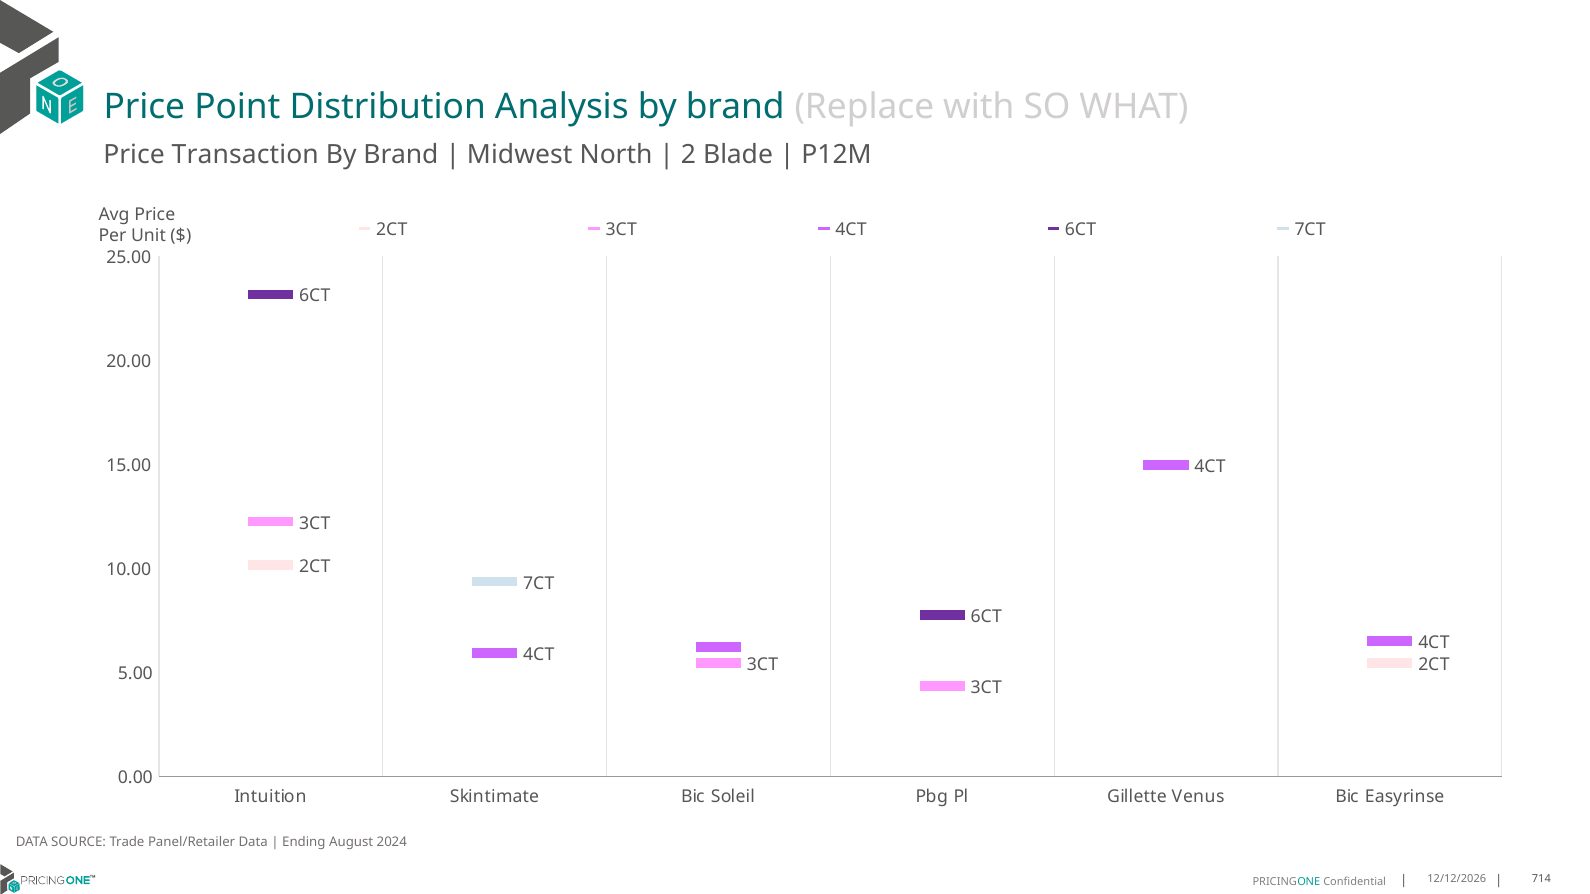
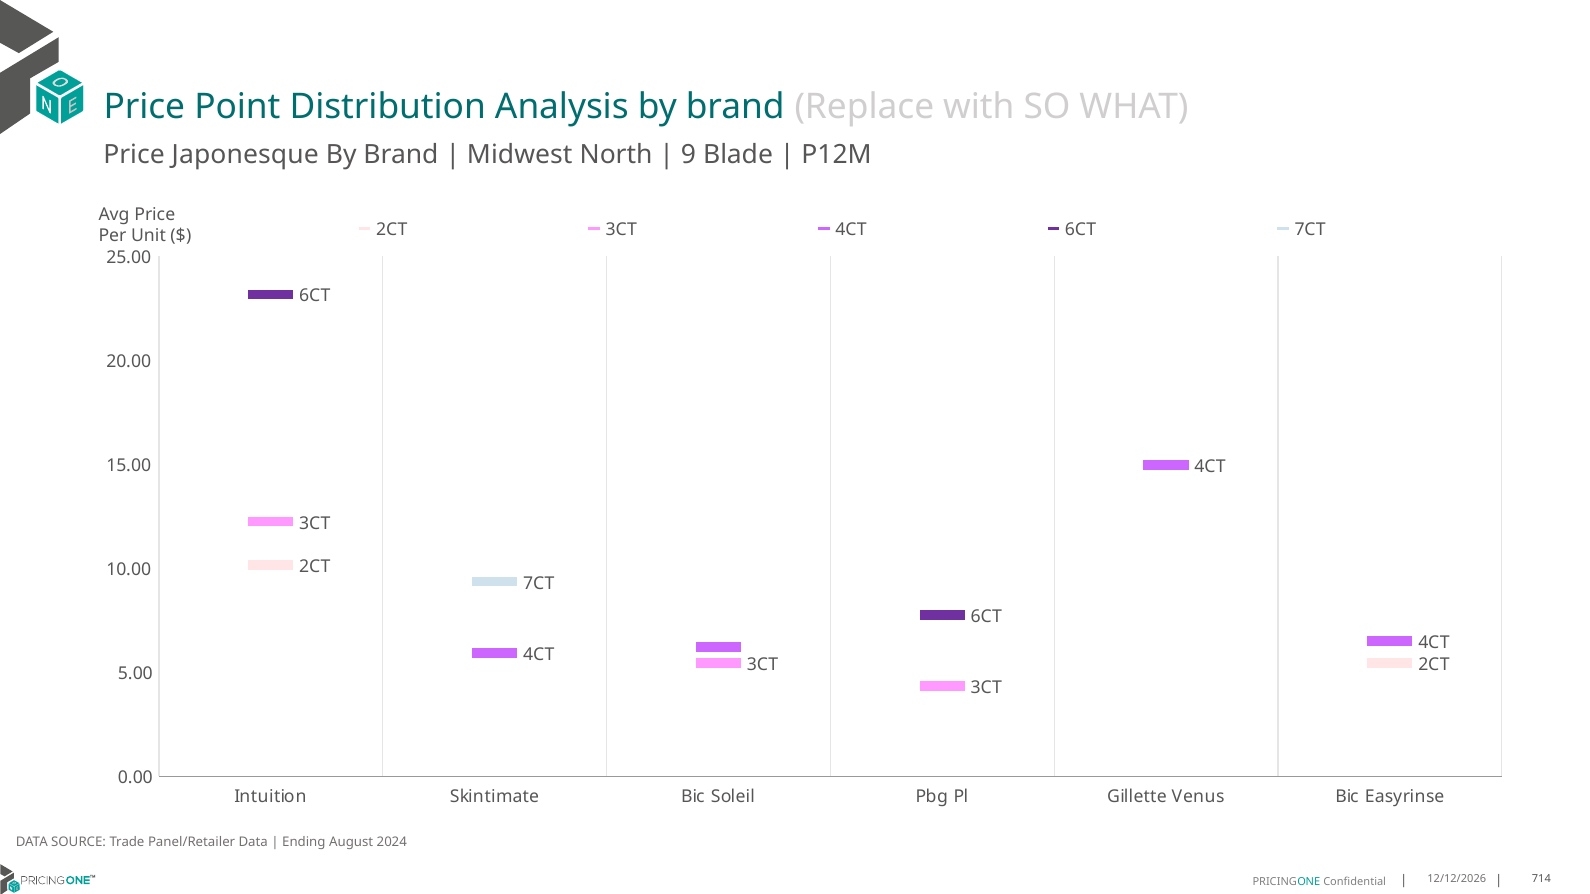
Transaction: Transaction -> Japonesque (245, 155)
2: 2 -> 9 (688, 155)
